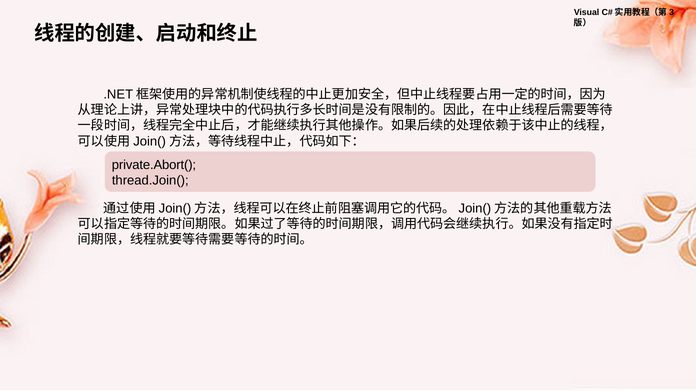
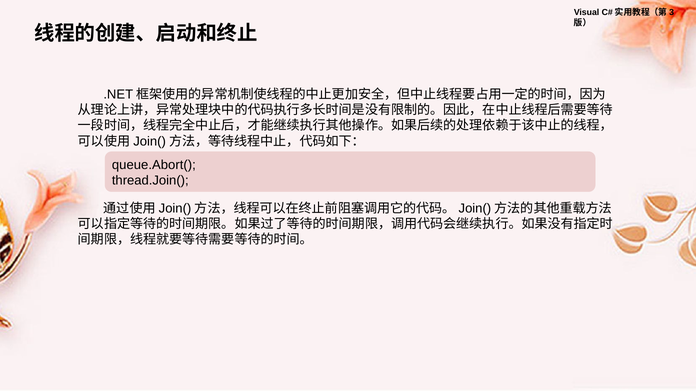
private.Abort(: private.Abort( -> queue.Abort( (154, 165)
